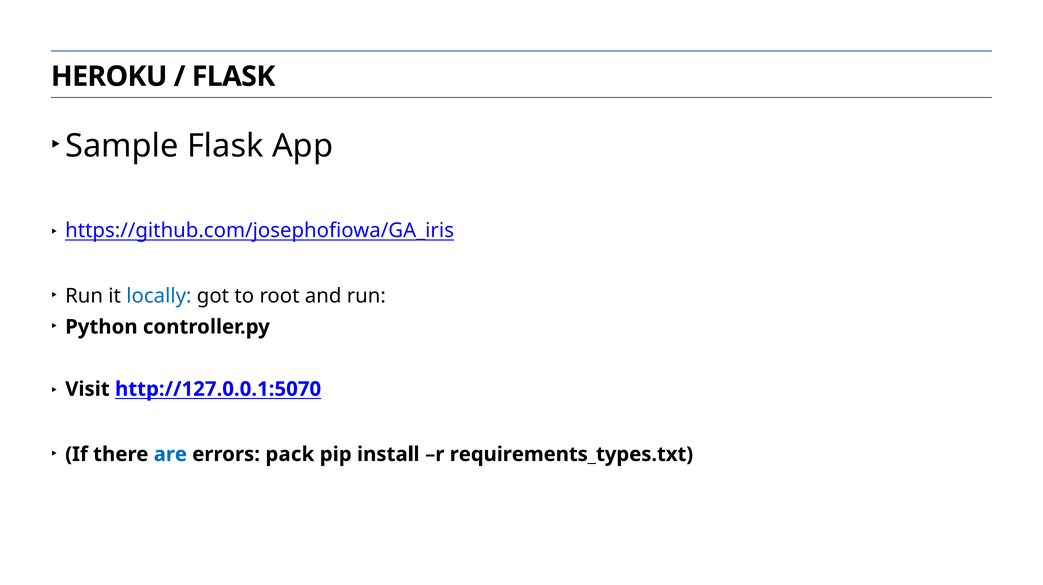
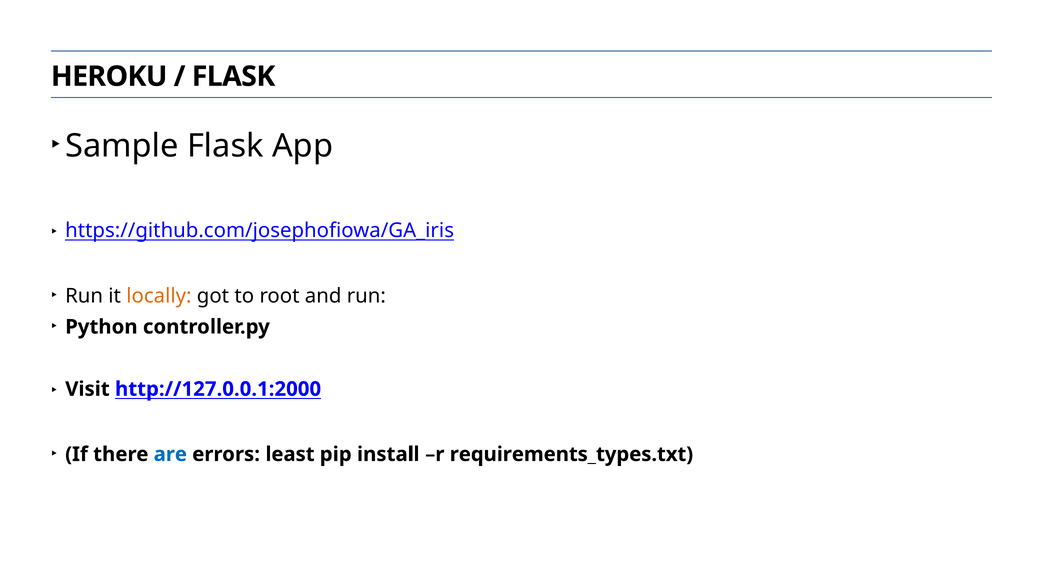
locally colour: blue -> orange (159, 296)
http://127.0.0.1:5070: http://127.0.0.1:5070 -> http://127.0.0.1:2000 (218, 390)
pack: pack -> least (290, 455)
